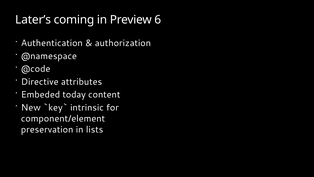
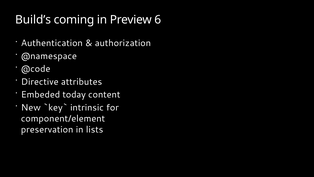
Later’s: Later’s -> Build’s (33, 20)
